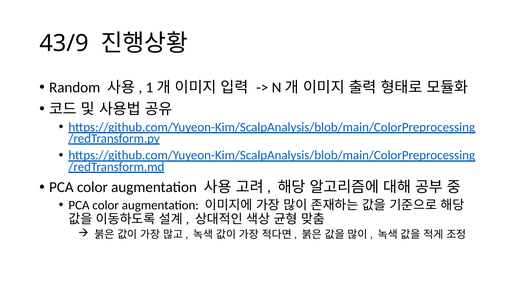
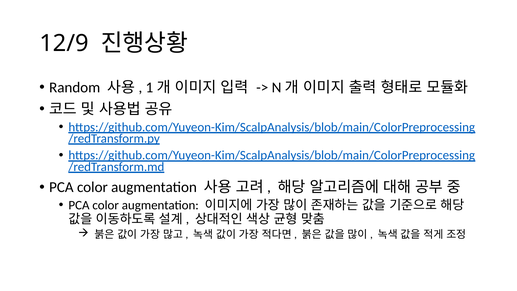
43/9: 43/9 -> 12/9 (64, 43)
